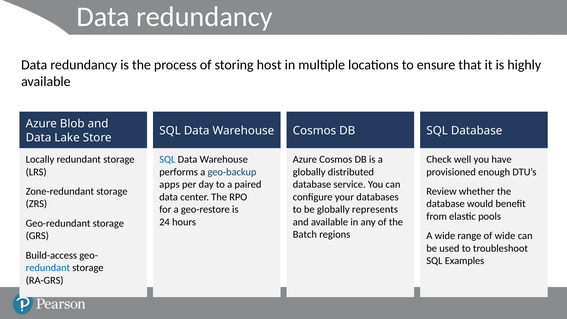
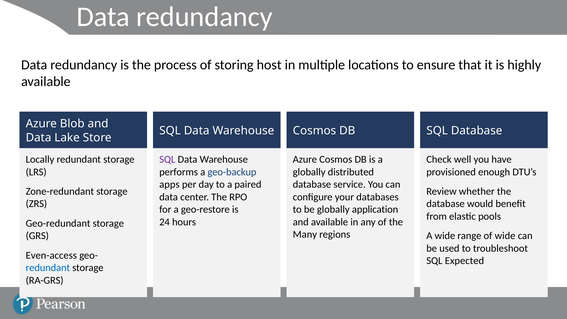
SQL colour: blue -> purple (167, 159)
represents: represents -> application (375, 209)
Batch: Batch -> Many (305, 234)
Build-access: Build-access -> Even-access (51, 255)
Examples: Examples -> Expected (464, 261)
